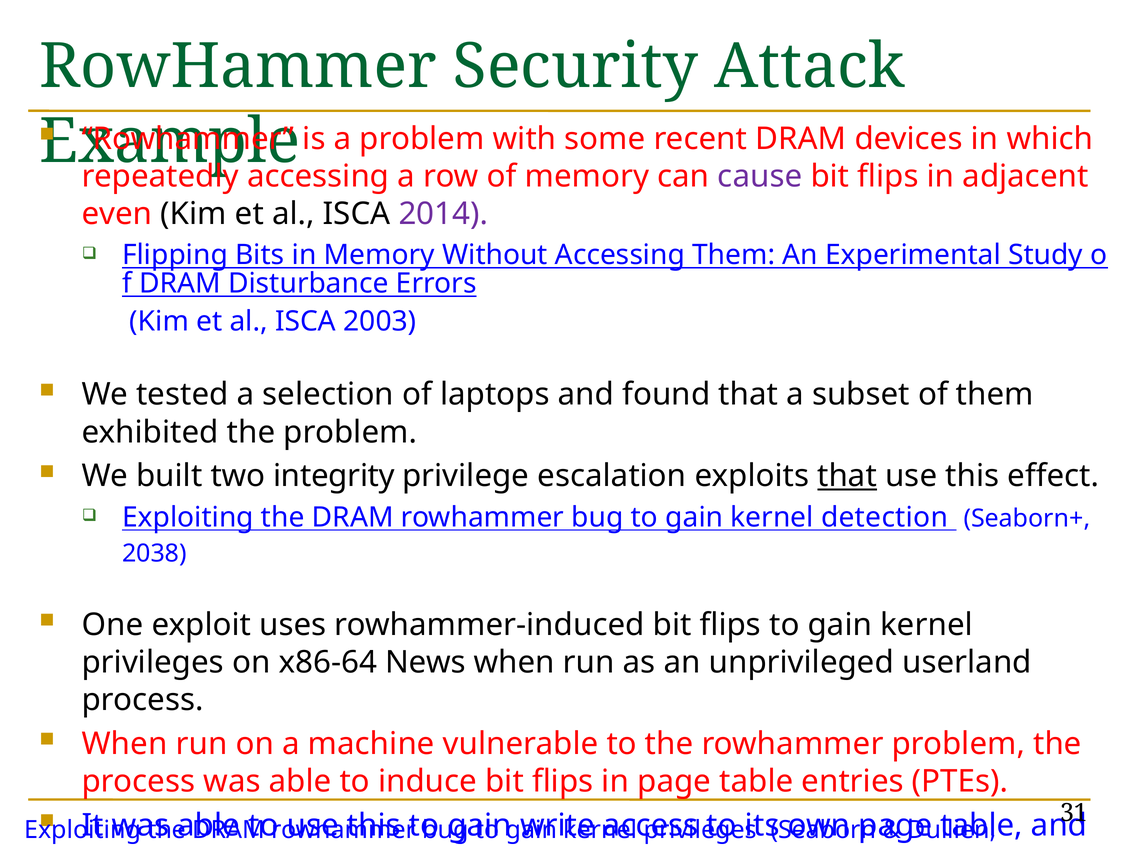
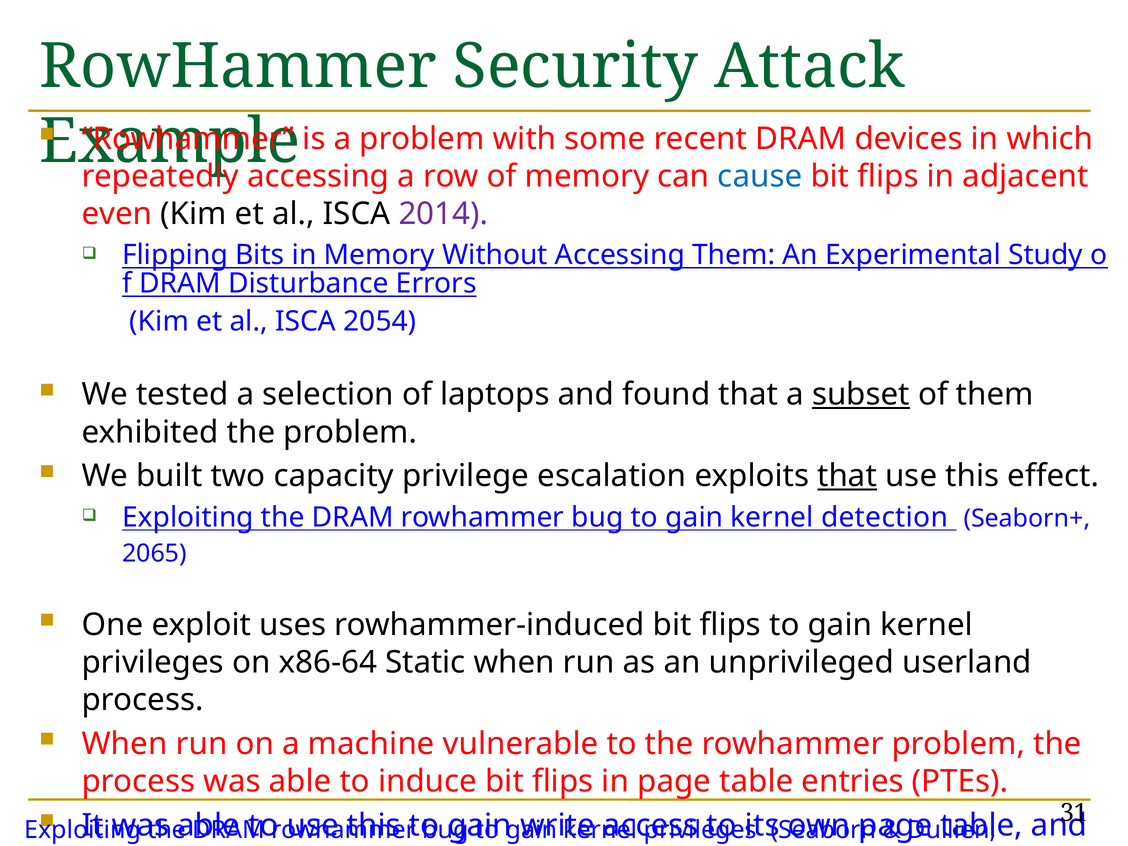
cause colour: purple -> blue (760, 176)
2003: 2003 -> 2054 (380, 322)
subset underline: none -> present (861, 395)
integrity: integrity -> capacity (334, 476)
2038: 2038 -> 2065 (154, 554)
News: News -> Static (425, 662)
